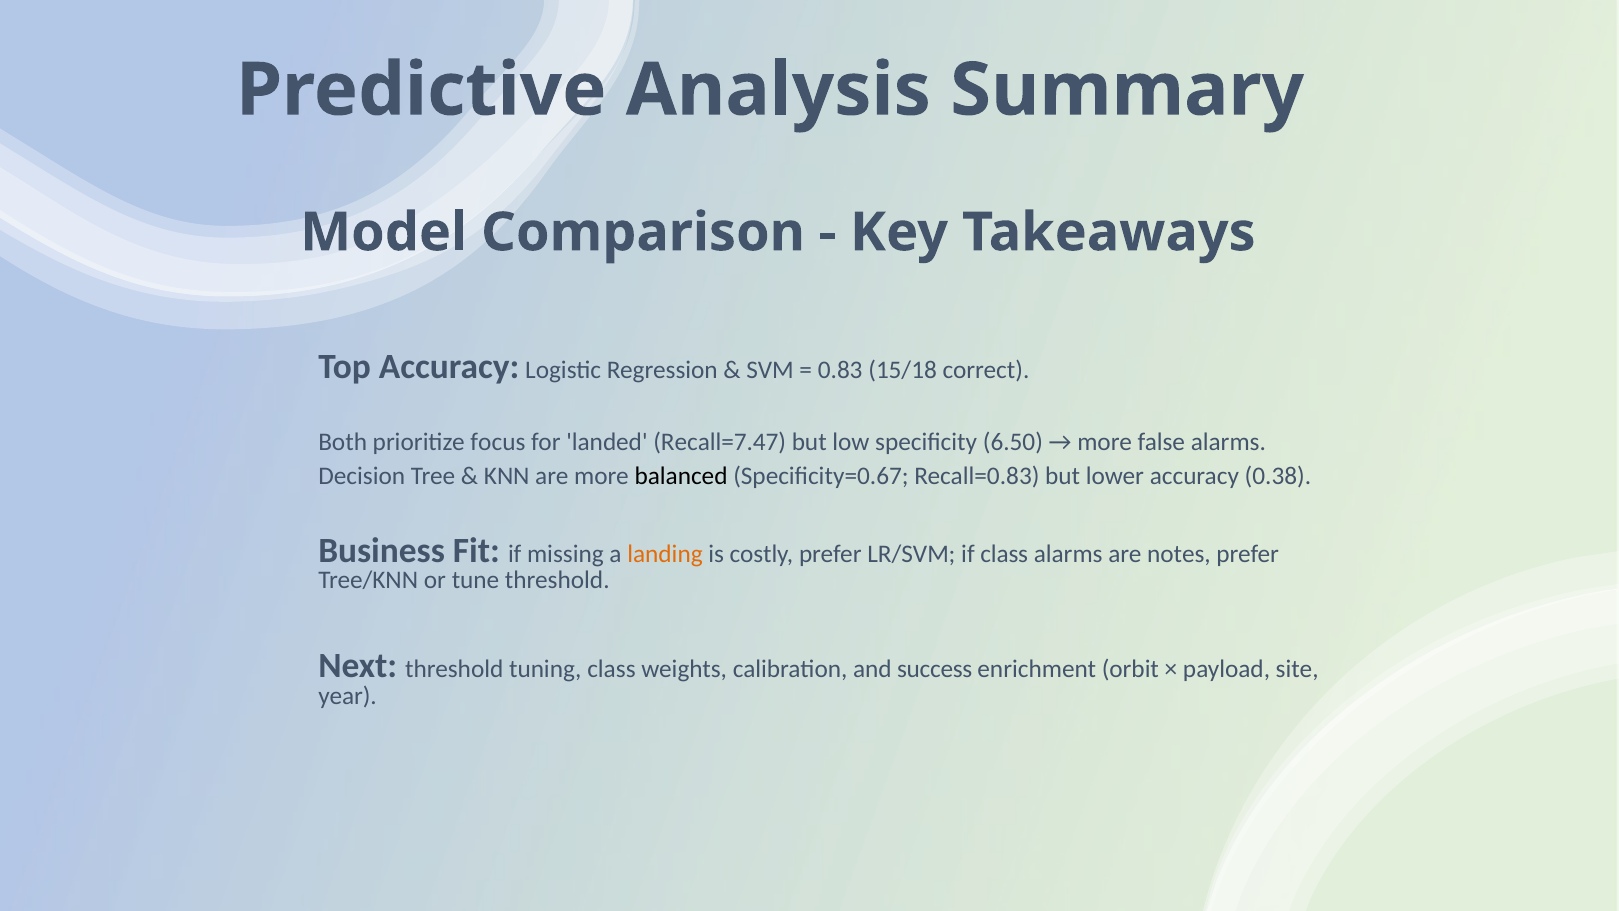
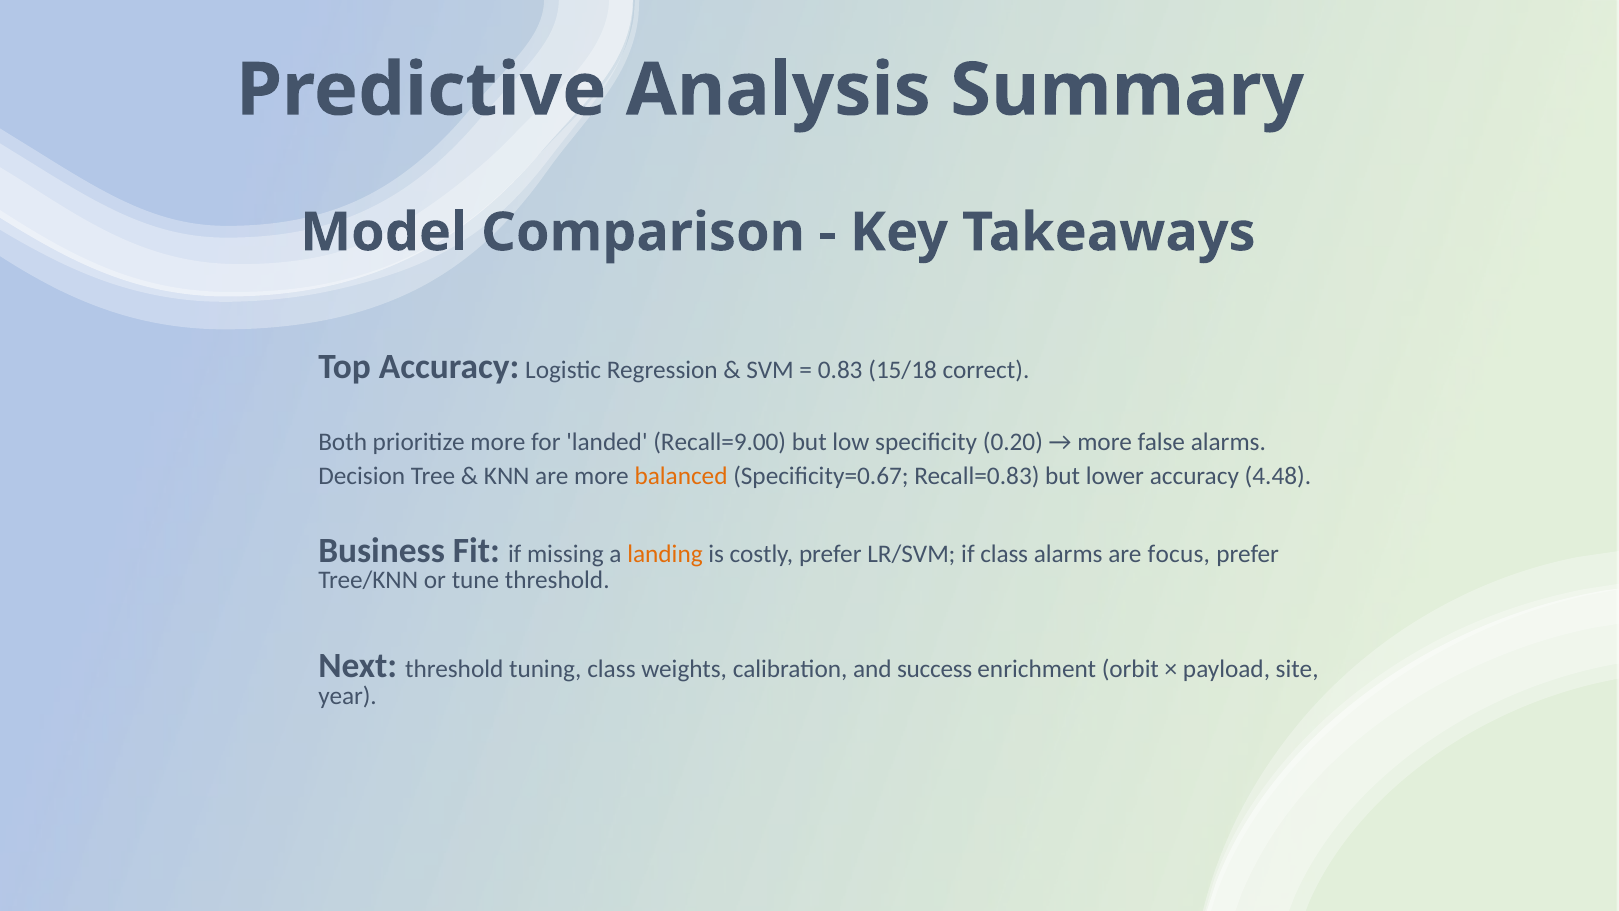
prioritize focus: focus -> more (498, 442)
Recall=7.47: Recall=7.47 -> Recall=9.00 (720, 442)
6.50: 6.50 -> 0.20 (1013, 442)
balanced colour: black -> orange (681, 476)
0.38: 0.38 -> 4.48 (1278, 476)
notes: notes -> focus (1179, 554)
